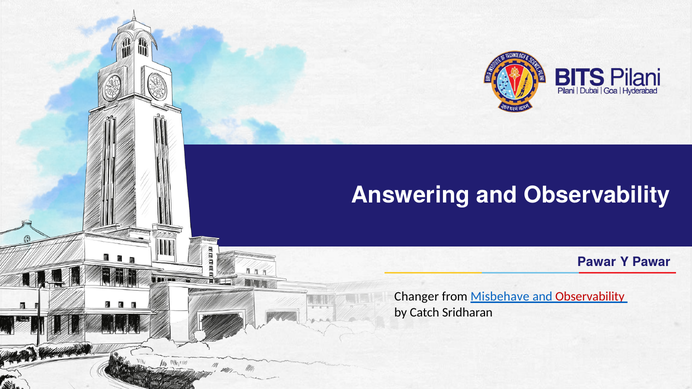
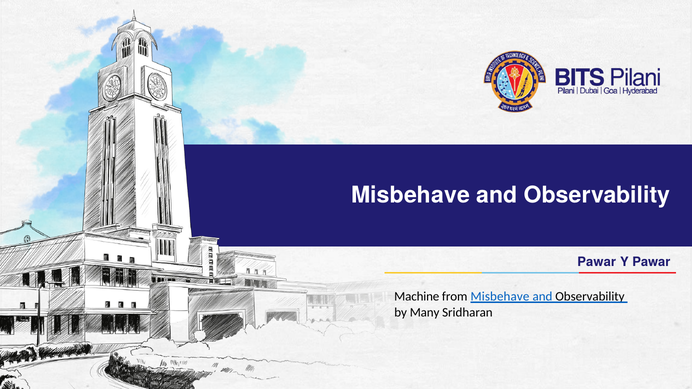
Answering: Answering -> Misbehave (410, 195)
Changer: Changer -> Machine (417, 297)
Observability colour: red -> black (590, 297)
Catch: Catch -> Many (425, 313)
